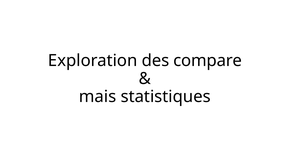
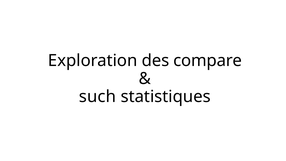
mais: mais -> such (97, 97)
